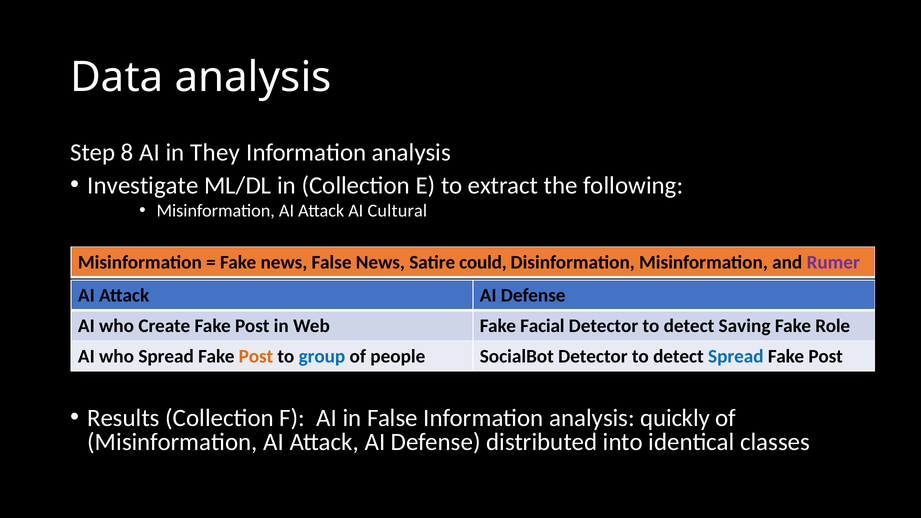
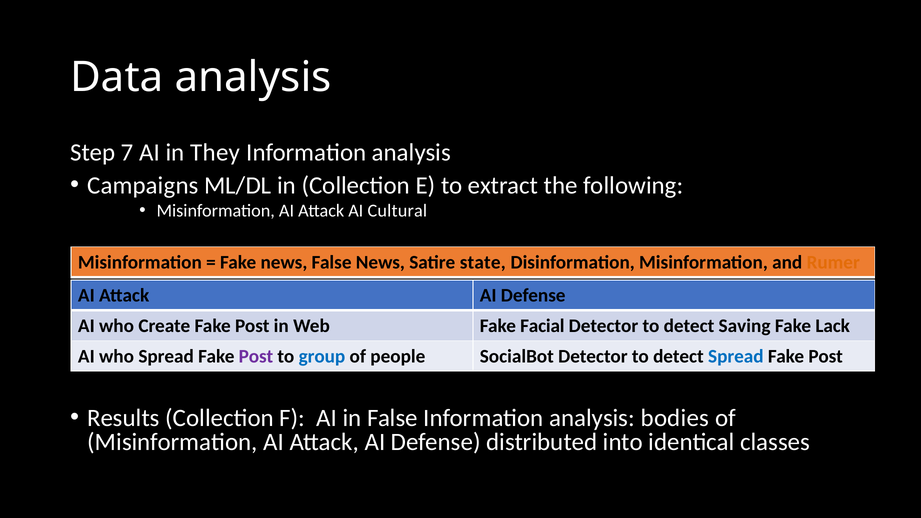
8: 8 -> 7 (127, 153)
Investigate: Investigate -> Campaigns (143, 185)
could: could -> state (483, 262)
Rumer colour: purple -> orange (833, 262)
Role: Role -> Lack (833, 326)
Post colour: orange -> purple (256, 356)
quickly: quickly -> bodies (675, 418)
